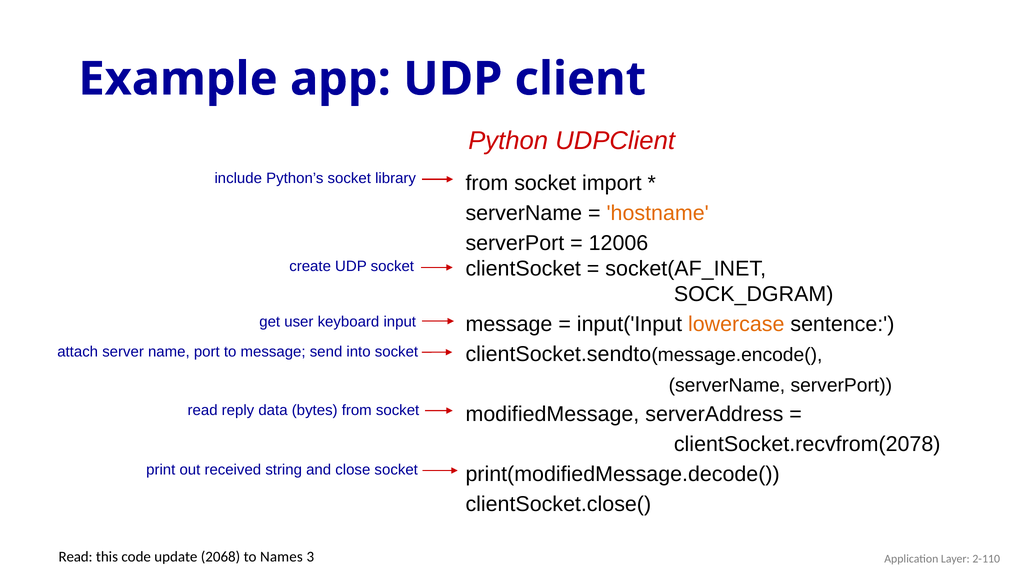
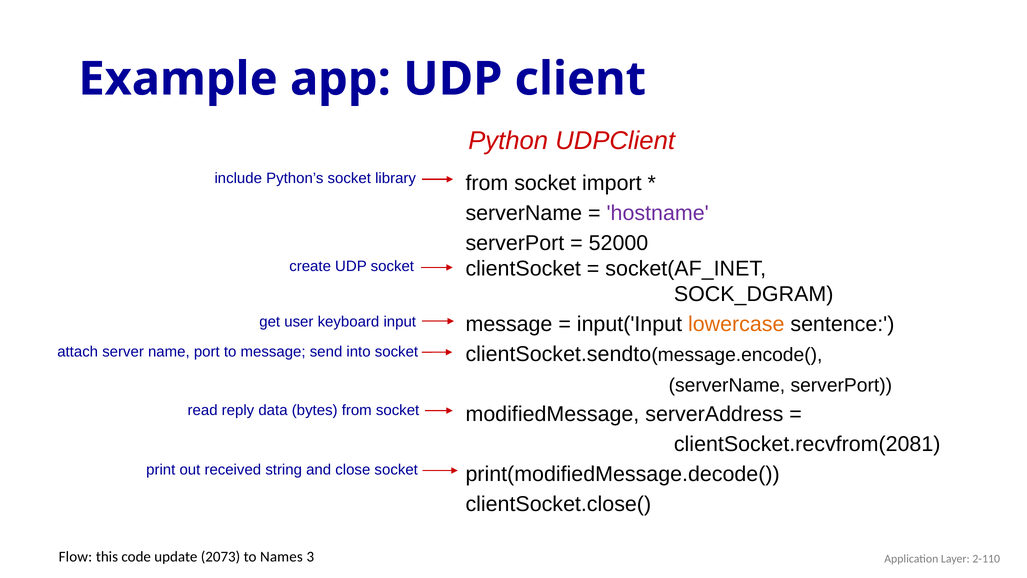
hostname colour: orange -> purple (658, 213)
12006: 12006 -> 52000 (618, 243)
clientSocket.recvfrom(2078: clientSocket.recvfrom(2078 -> clientSocket.recvfrom(2081 (807, 444)
Read: Read -> Flow (75, 557)
2068: 2068 -> 2073 (221, 557)
